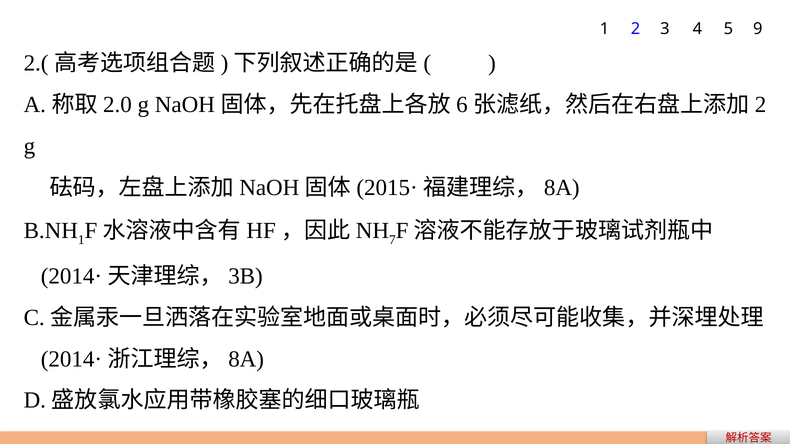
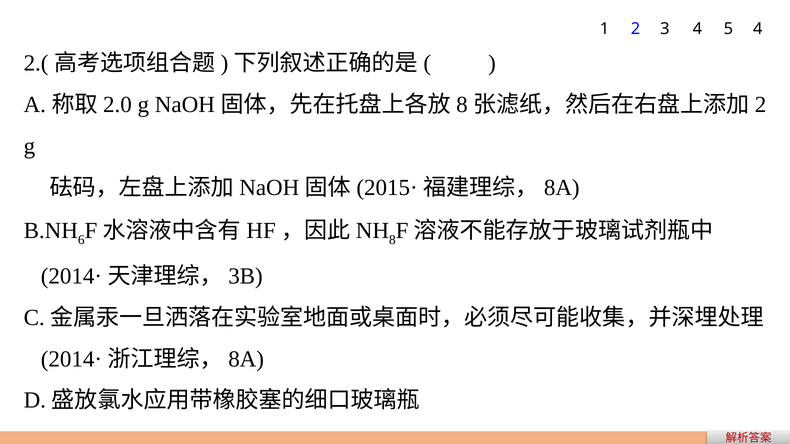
5 9: 9 -> 4 (758, 29)
6: 6 -> 8 (462, 105)
1: 1 -> 6 (81, 240)
7: 7 -> 8 (392, 240)
